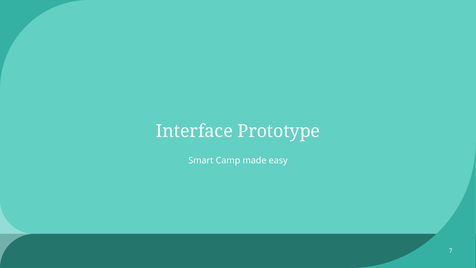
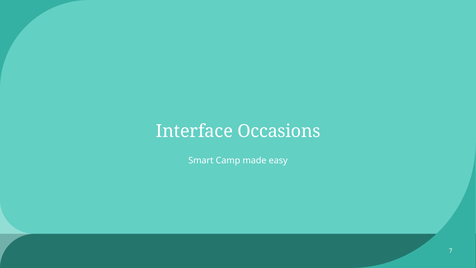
Prototype: Prototype -> Occasions (279, 131)
